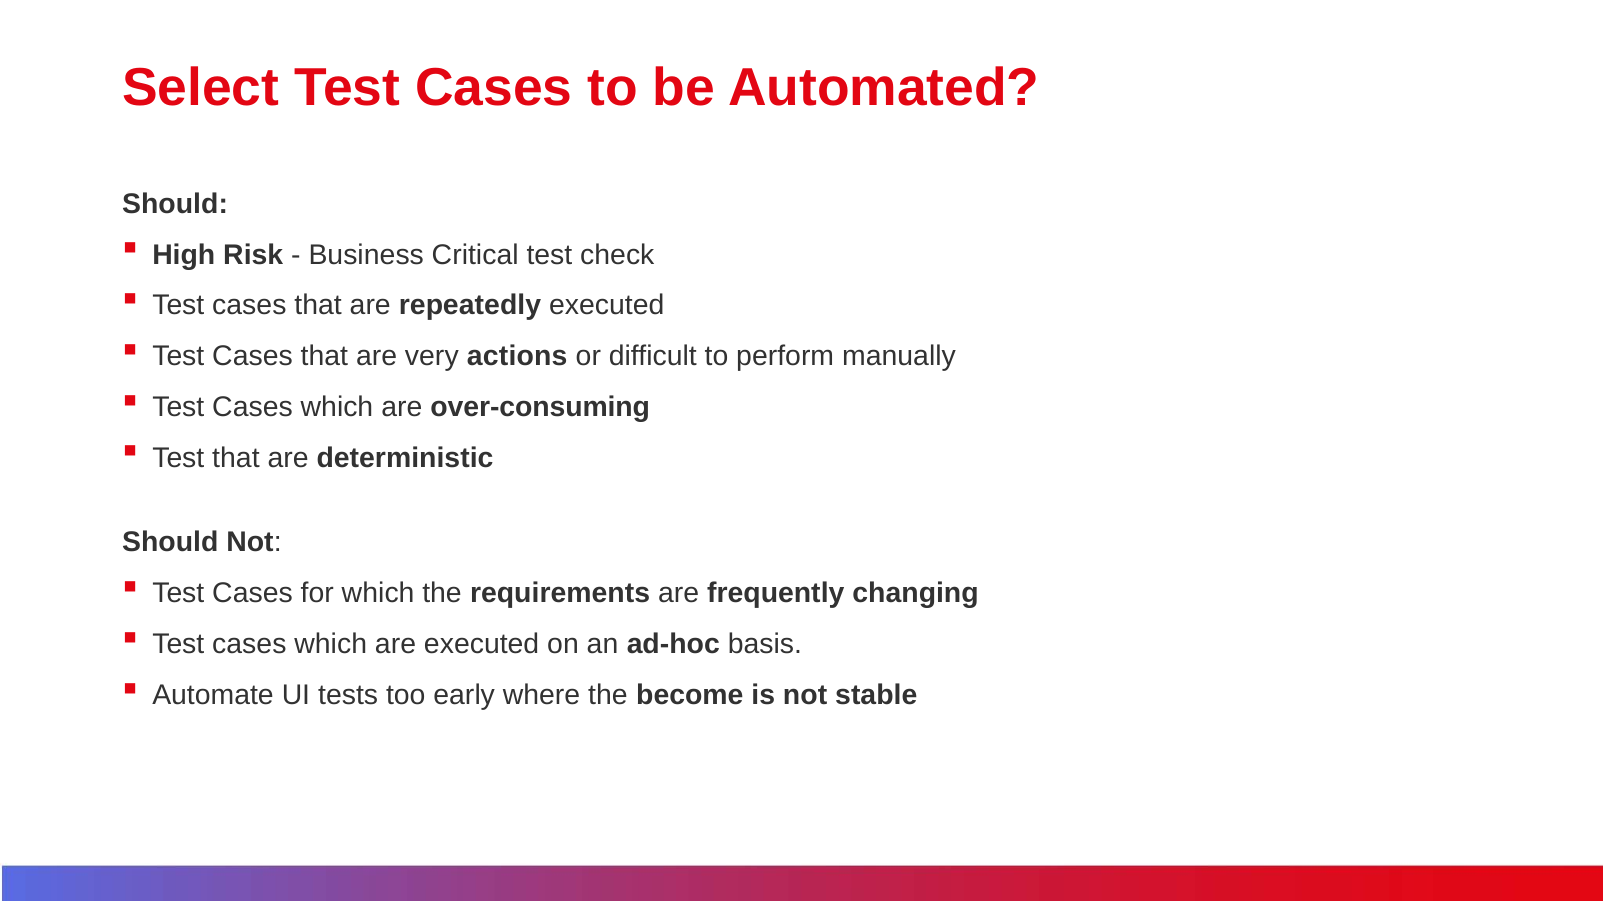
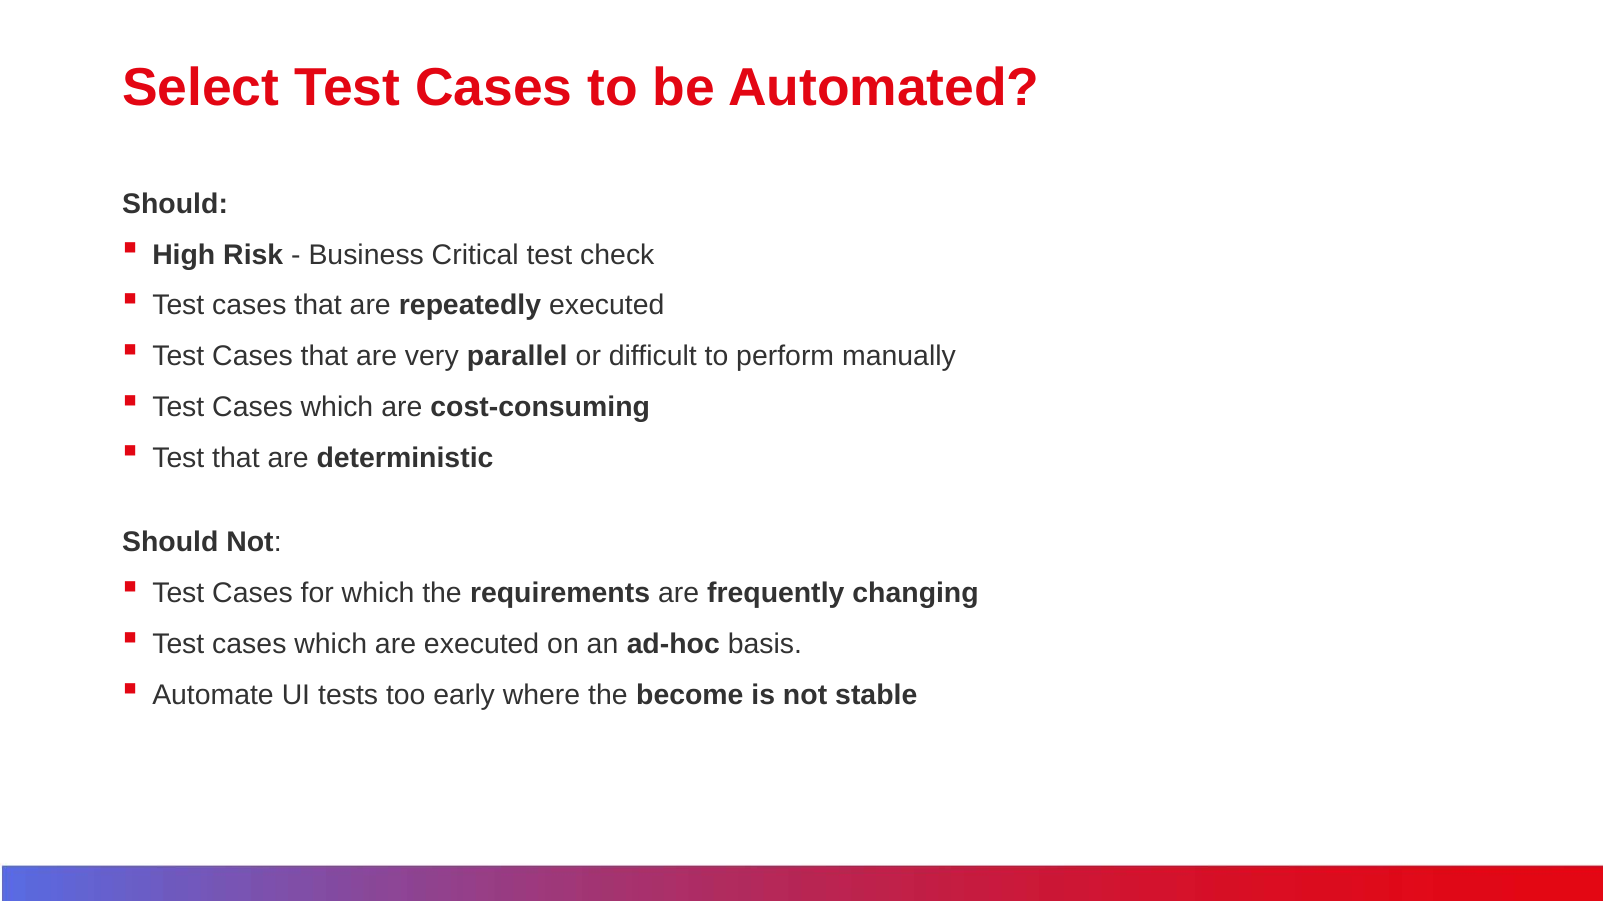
actions: actions -> parallel (517, 356)
over-consuming: over-consuming -> cost-consuming (540, 407)
